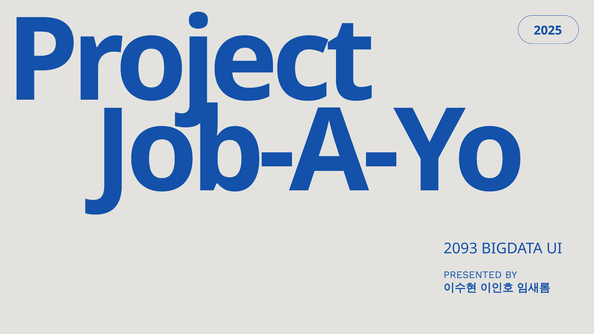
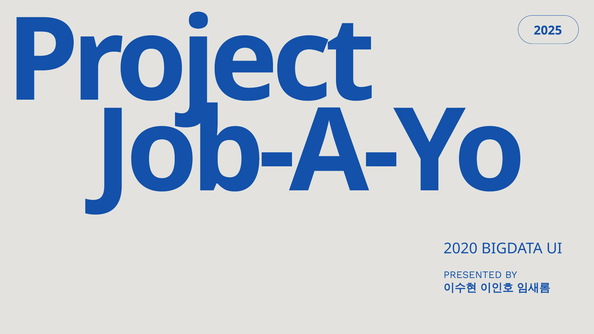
2093: 2093 -> 2020 (461, 249)
